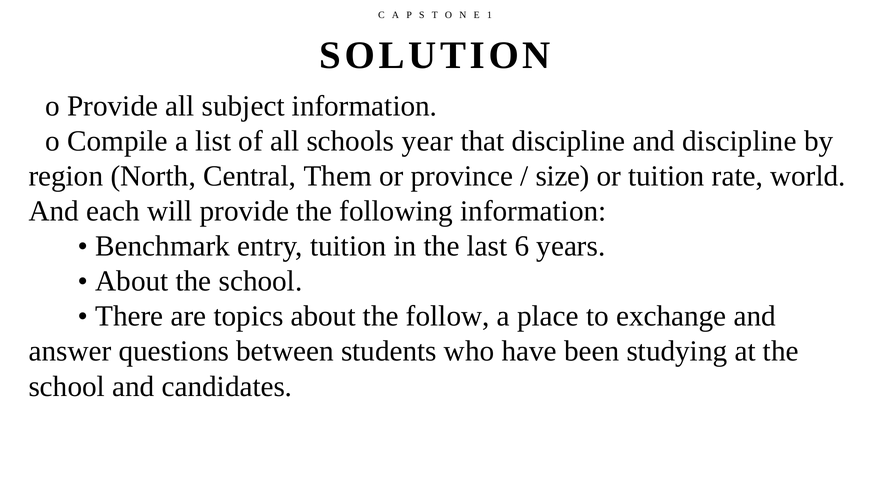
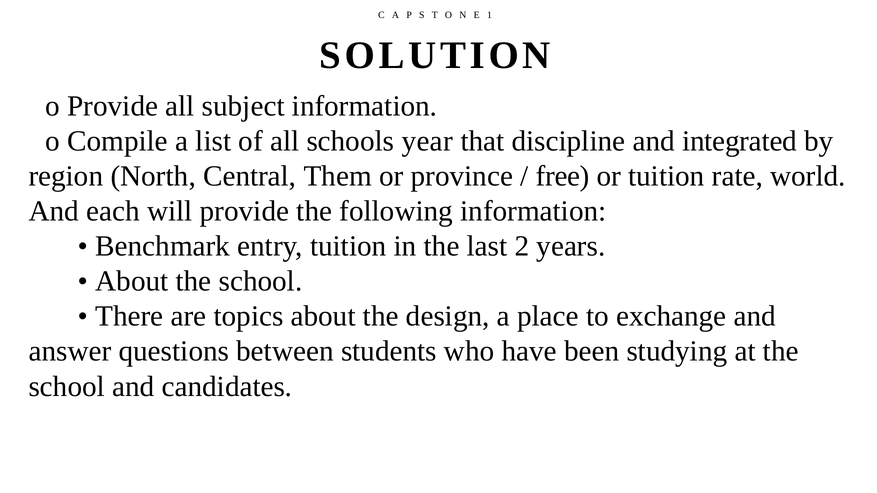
and discipline: discipline -> integrated (740, 141)
size: size -> free (563, 176)
6: 6 -> 2 (522, 246)
follow: follow -> design (448, 316)
